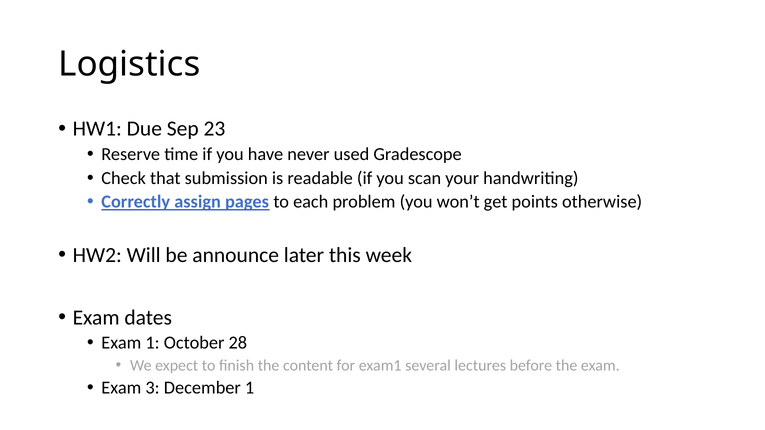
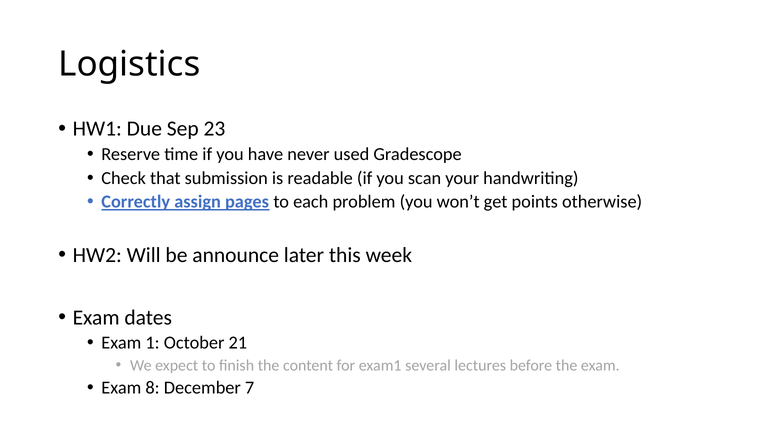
28: 28 -> 21 (238, 343)
3: 3 -> 8 (153, 388)
December 1: 1 -> 7 (250, 388)
